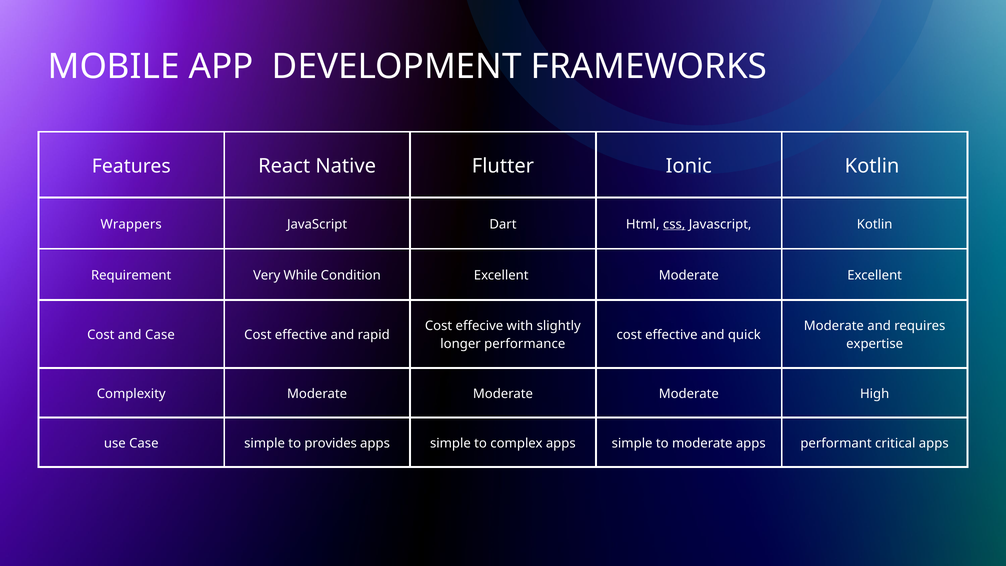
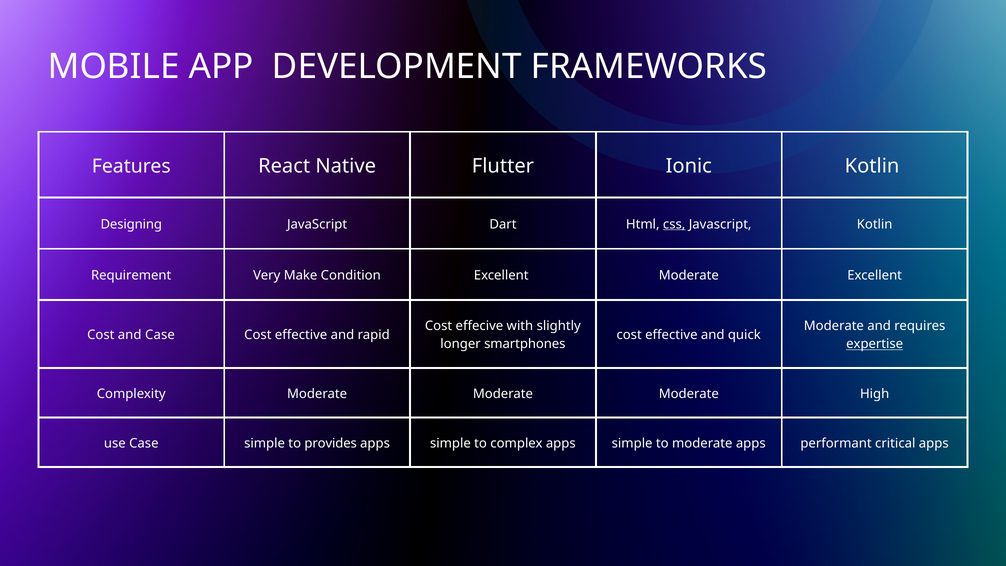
Wrappers: Wrappers -> Designing (131, 224)
While: While -> Make (301, 275)
performance: performance -> smartphones (525, 344)
expertise underline: none -> present (875, 344)
